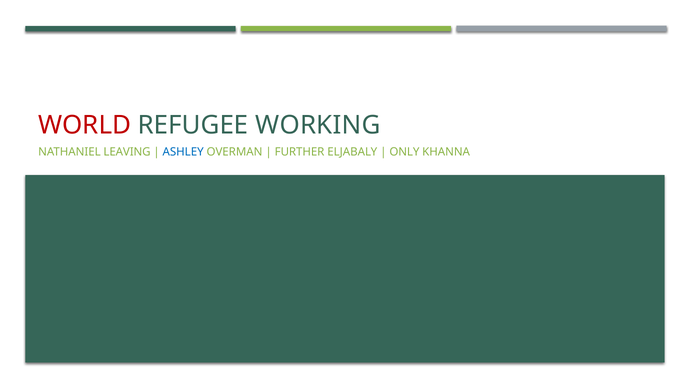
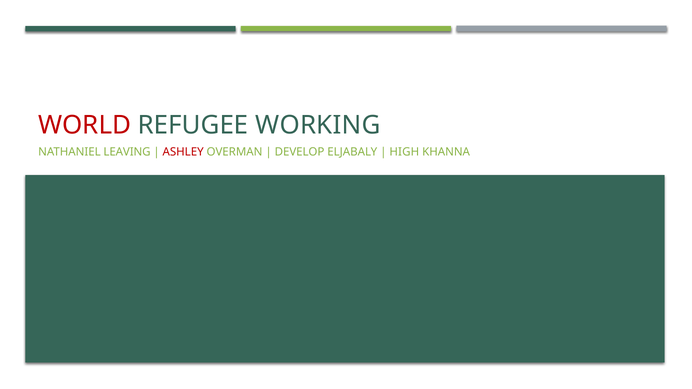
ASHLEY colour: blue -> red (183, 152)
FURTHER: FURTHER -> DEVELOP (300, 152)
ONLY: ONLY -> HIGH (404, 152)
